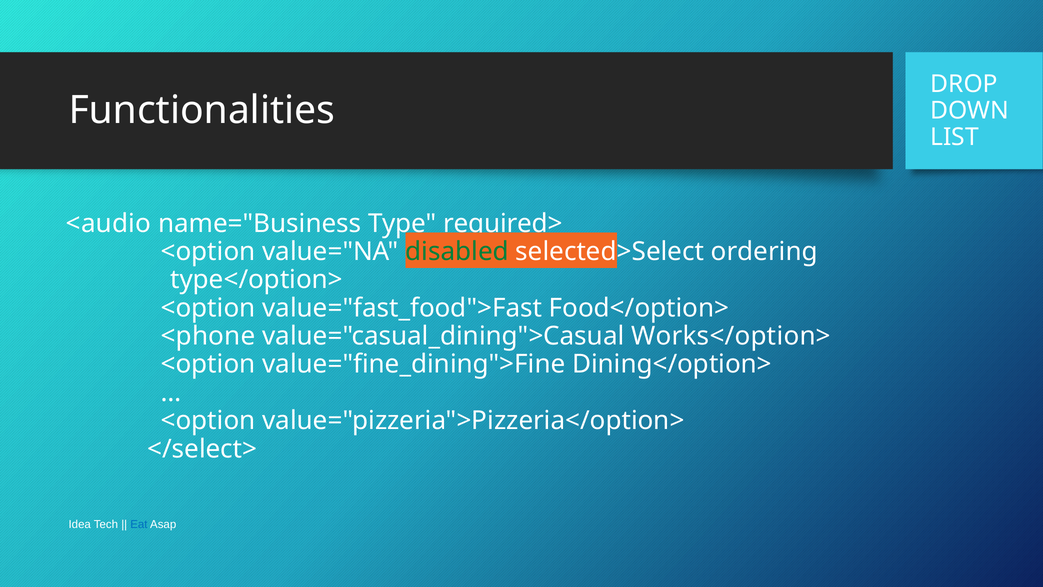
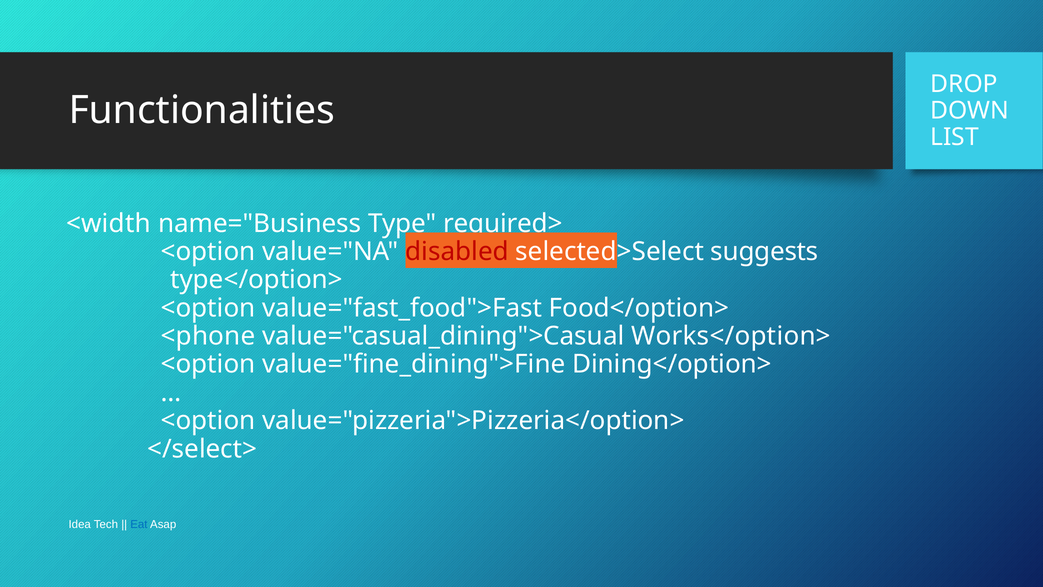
<audio: <audio -> <width (109, 223)
disabled colour: green -> red (457, 251)
ordering: ordering -> suggests (764, 251)
